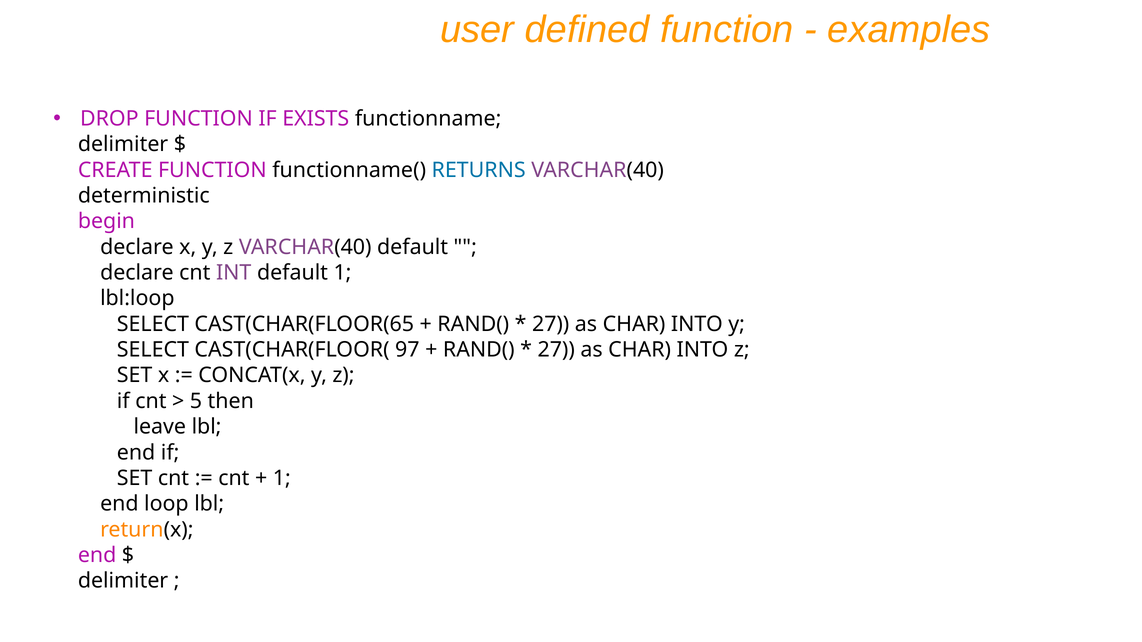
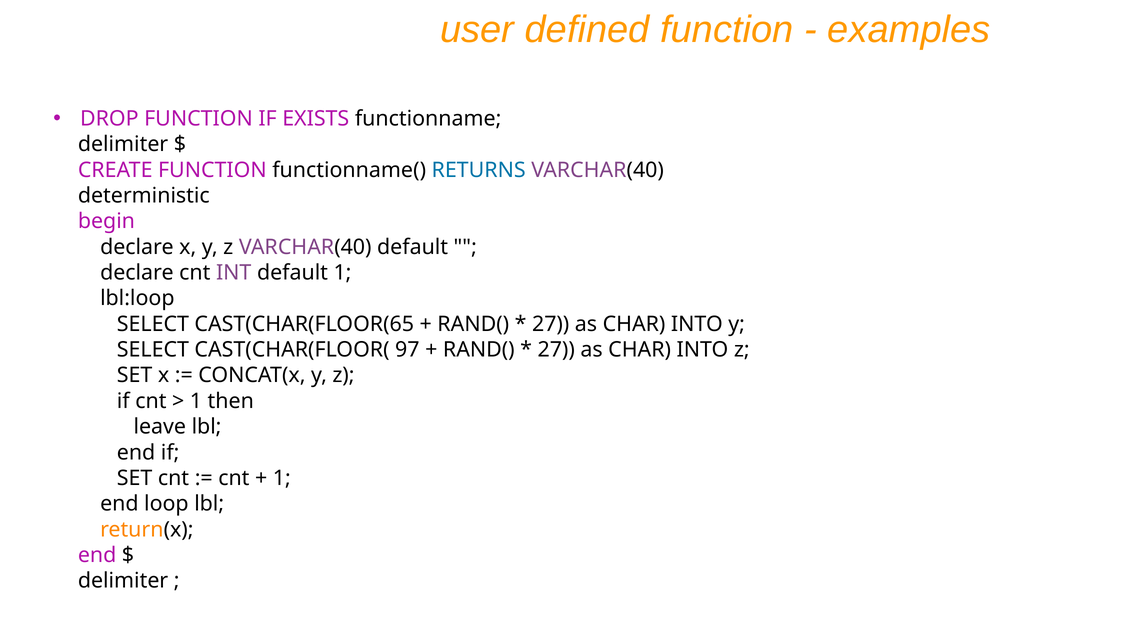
5: 5 -> 1 (196, 401)
